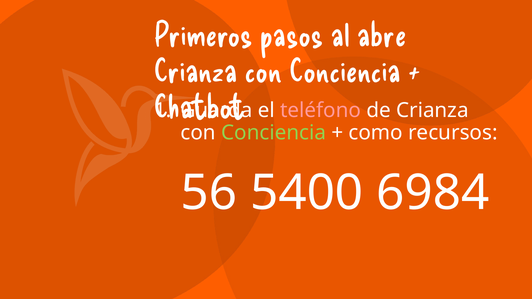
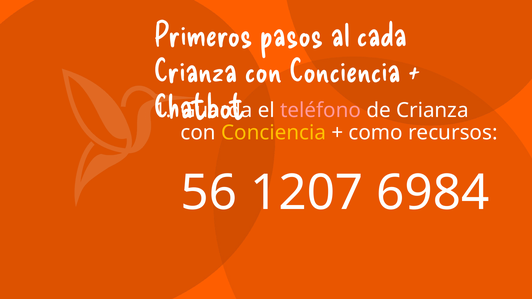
abre: abre -> cada (382, 36)
Conciencia colour: light green -> yellow (274, 133)
5400: 5400 -> 1207 (307, 193)
